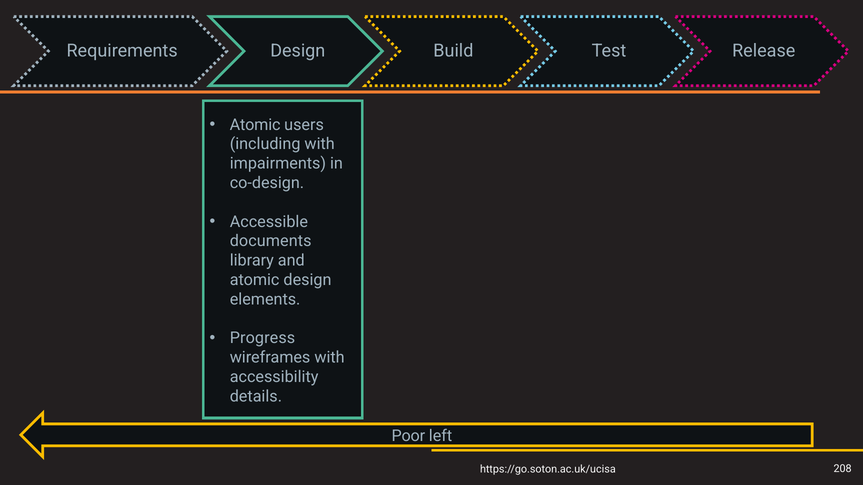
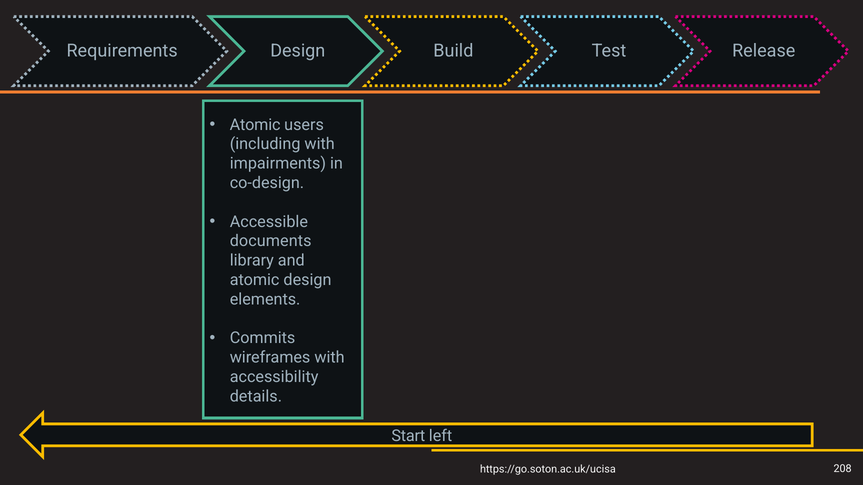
Progress: Progress -> Commits (263, 338)
Poor: Poor -> Start (408, 436)
